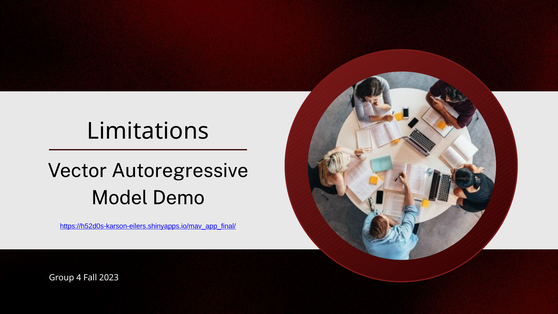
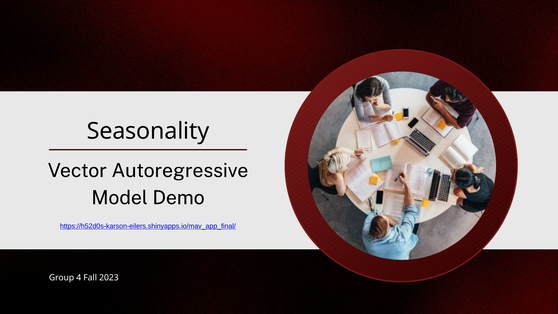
Limitations: Limitations -> Seasonality (148, 131)
